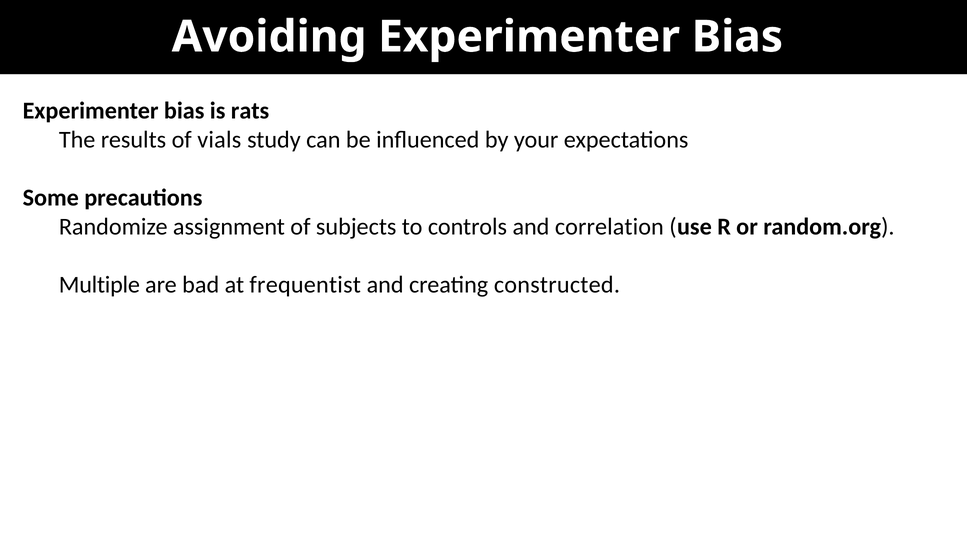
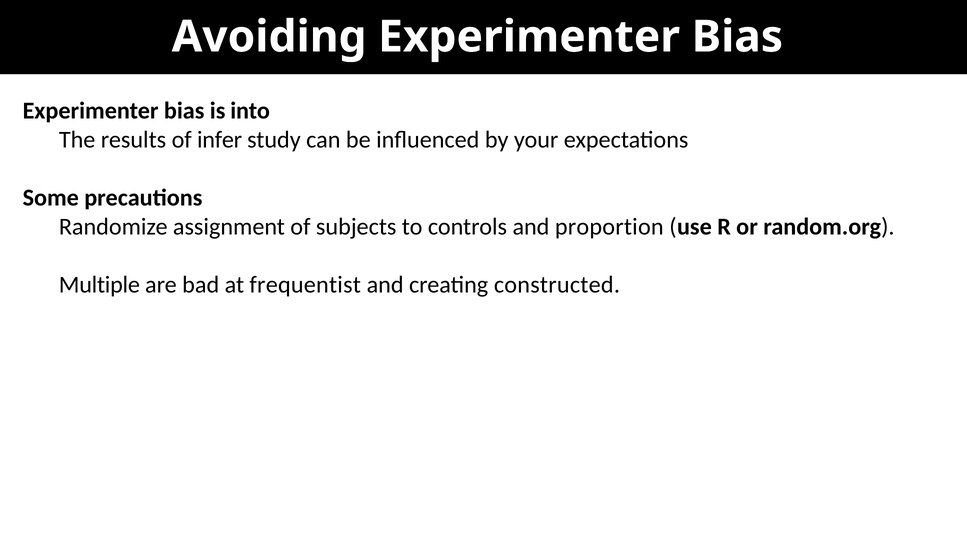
rats: rats -> into (250, 111)
vials: vials -> infer (220, 140)
correlation: correlation -> proportion (609, 227)
